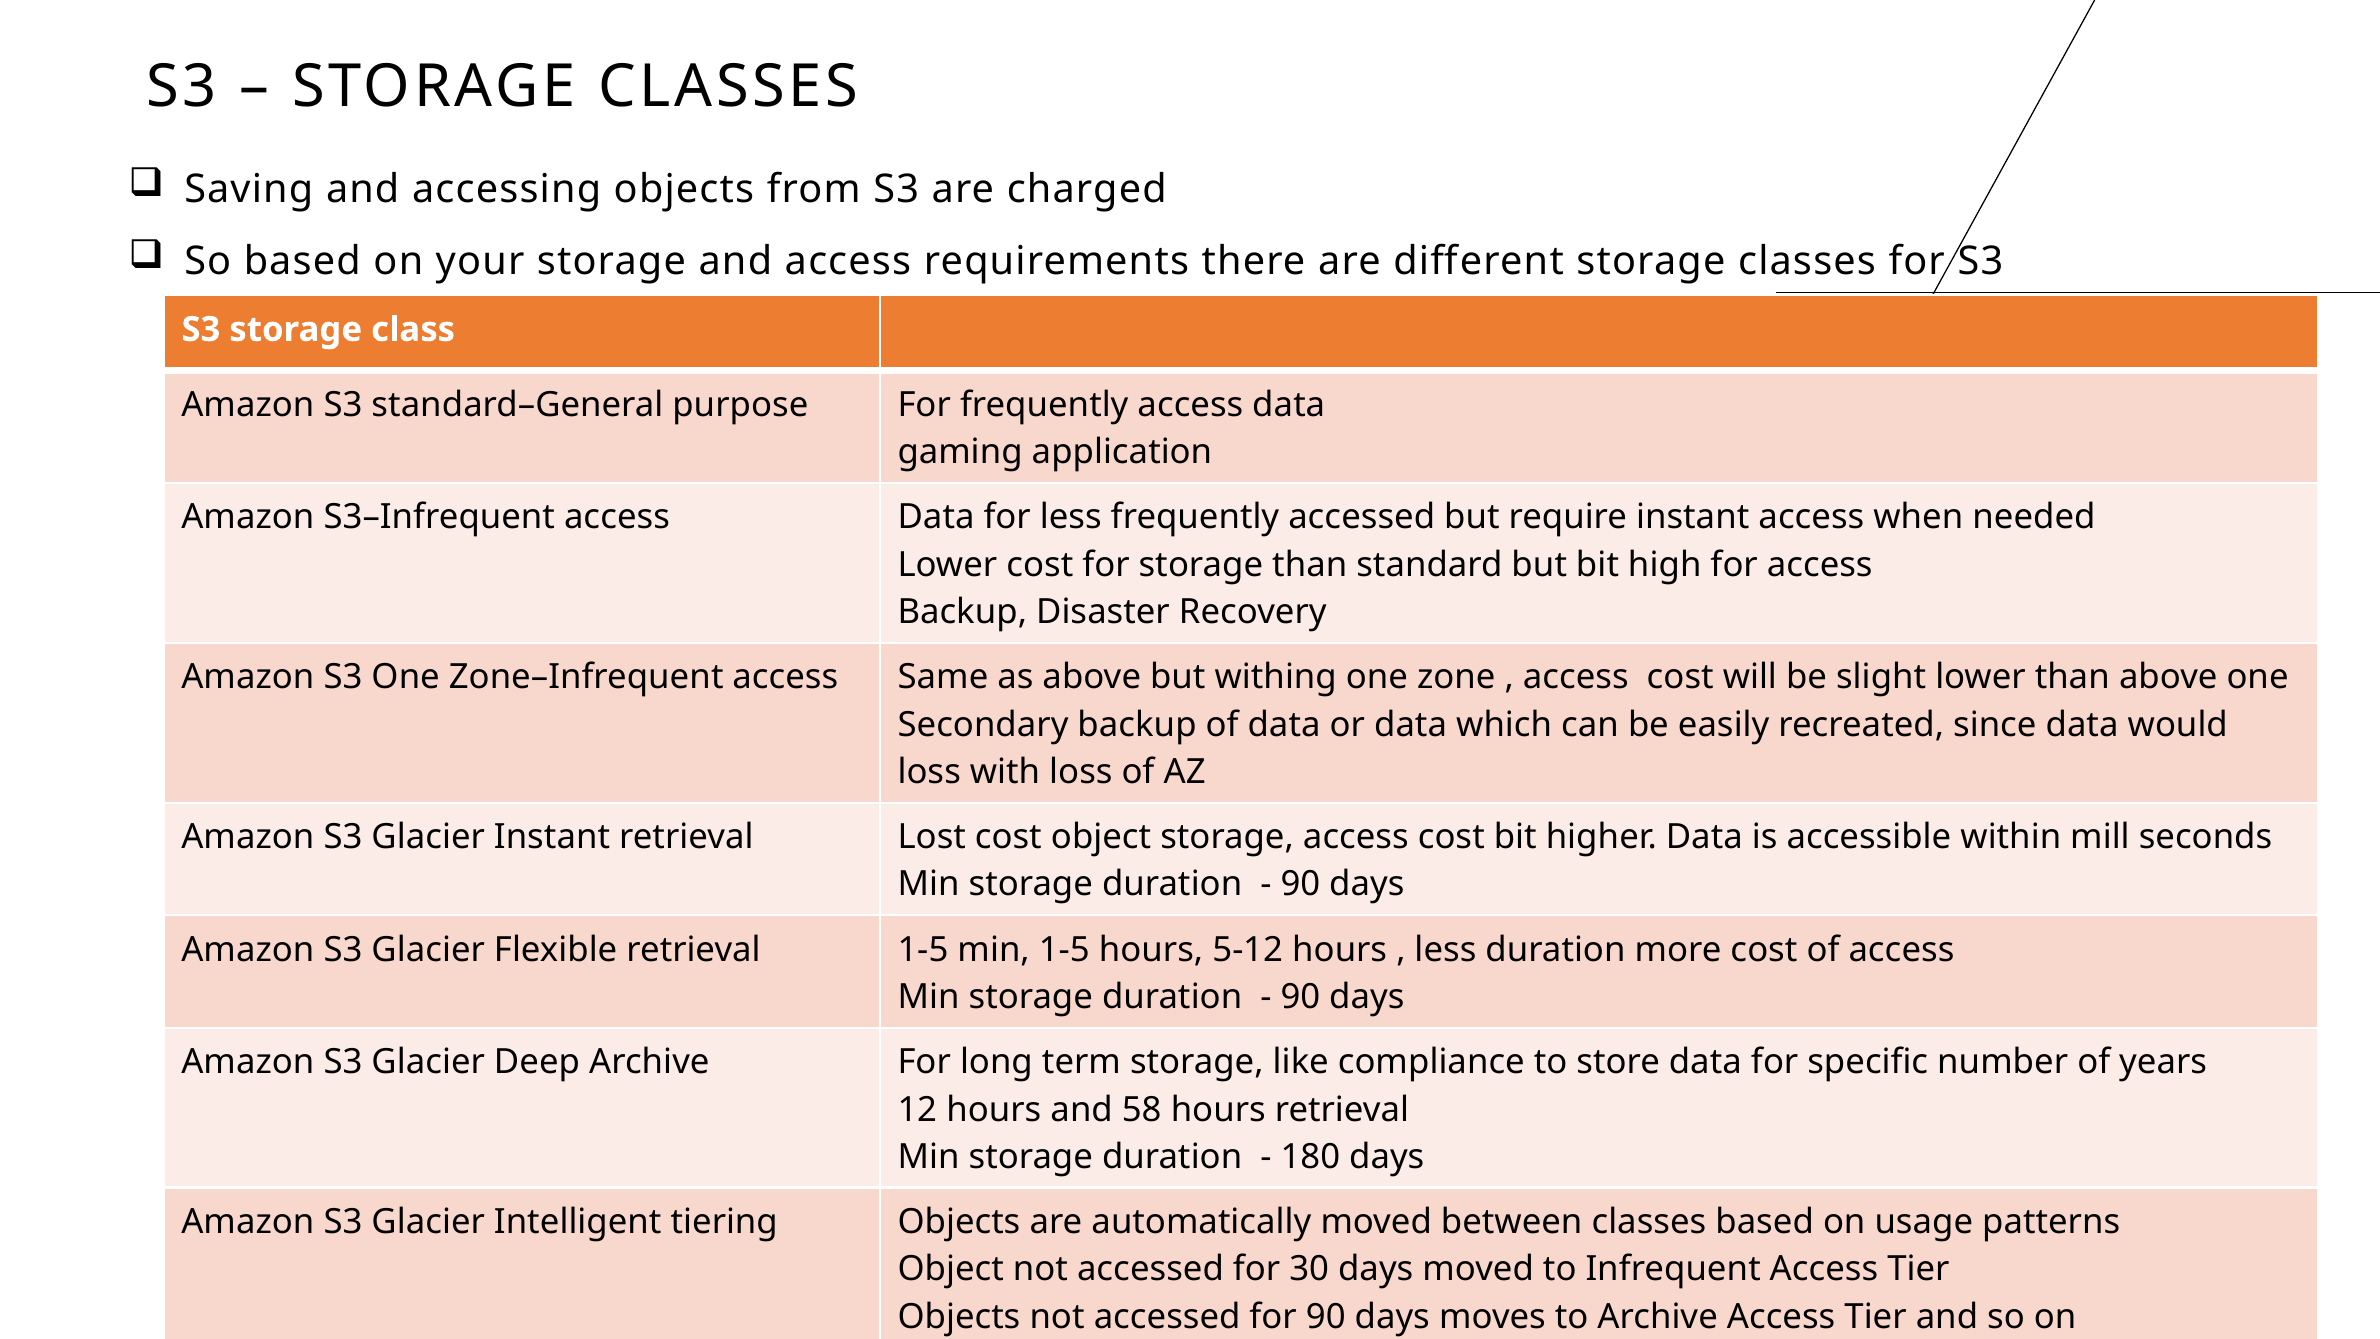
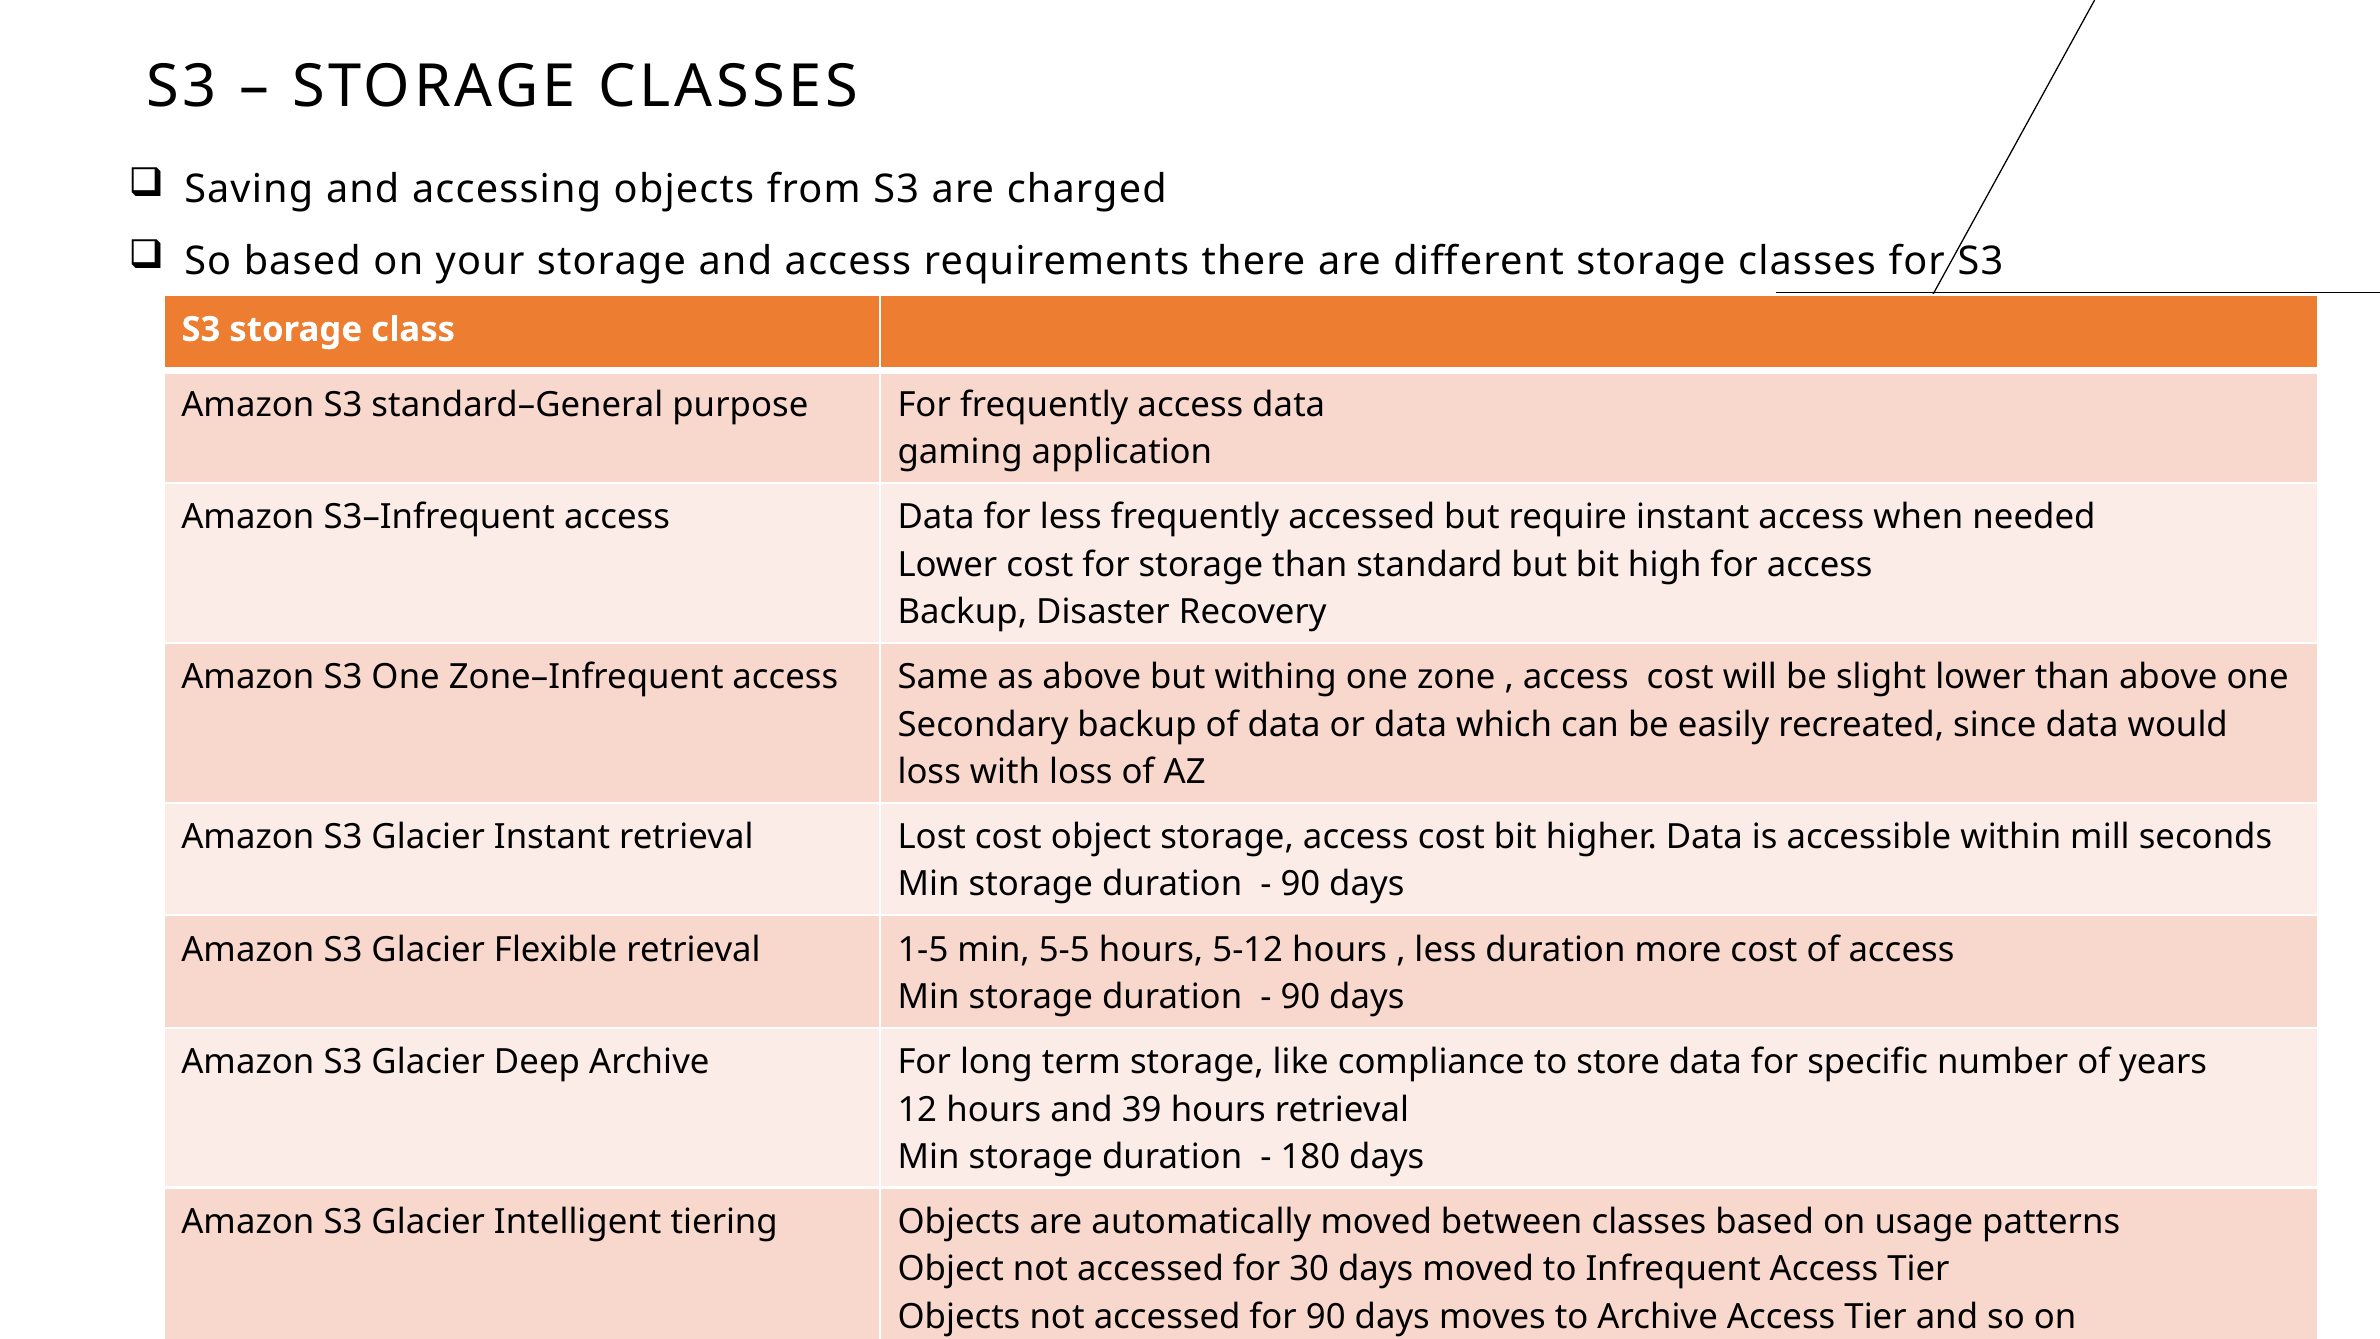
min 1-5: 1-5 -> 5-5 (1064, 950)
58: 58 -> 39 (1142, 1109)
